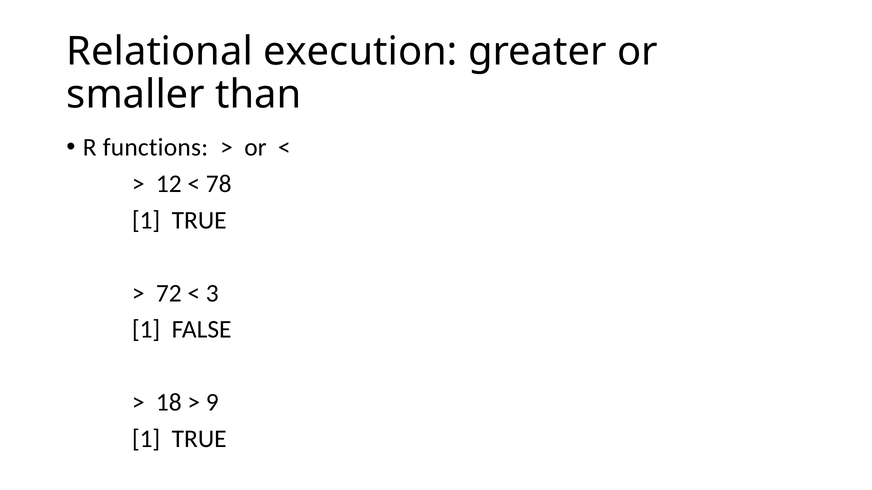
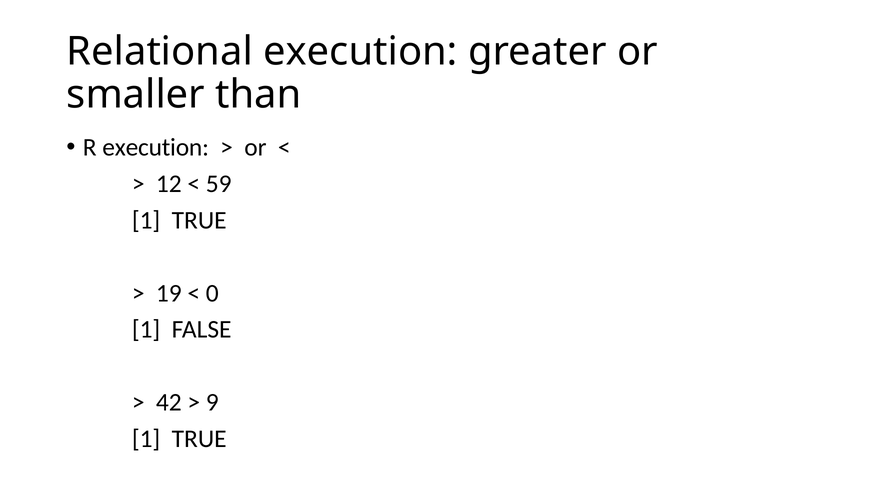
R functions: functions -> execution (156, 147)
78: 78 -> 59 (219, 184)
72: 72 -> 19 (169, 293)
3: 3 -> 0 (212, 293)
18: 18 -> 42 (169, 403)
